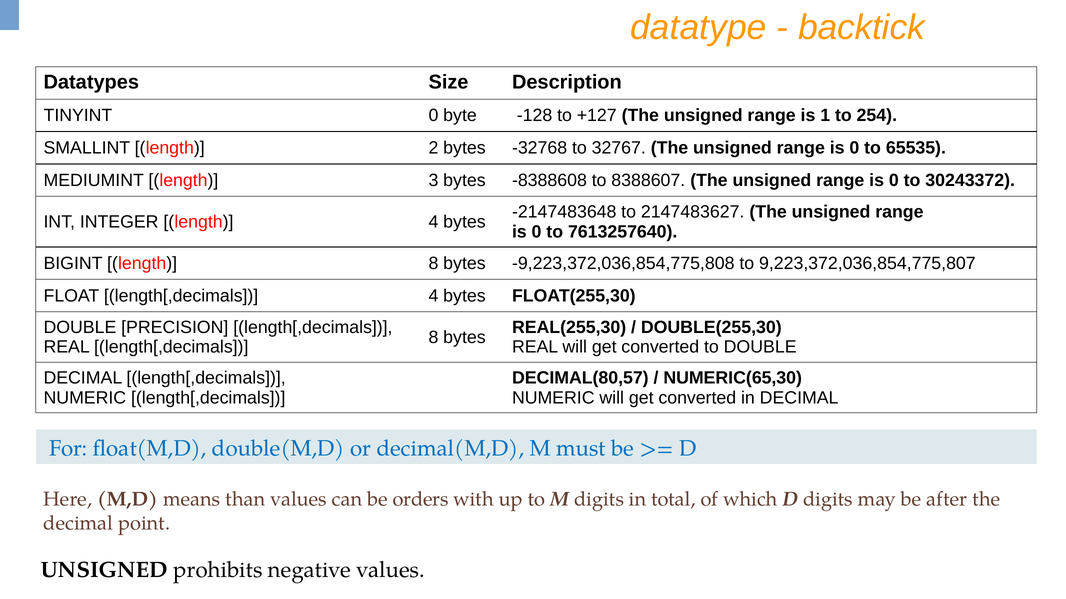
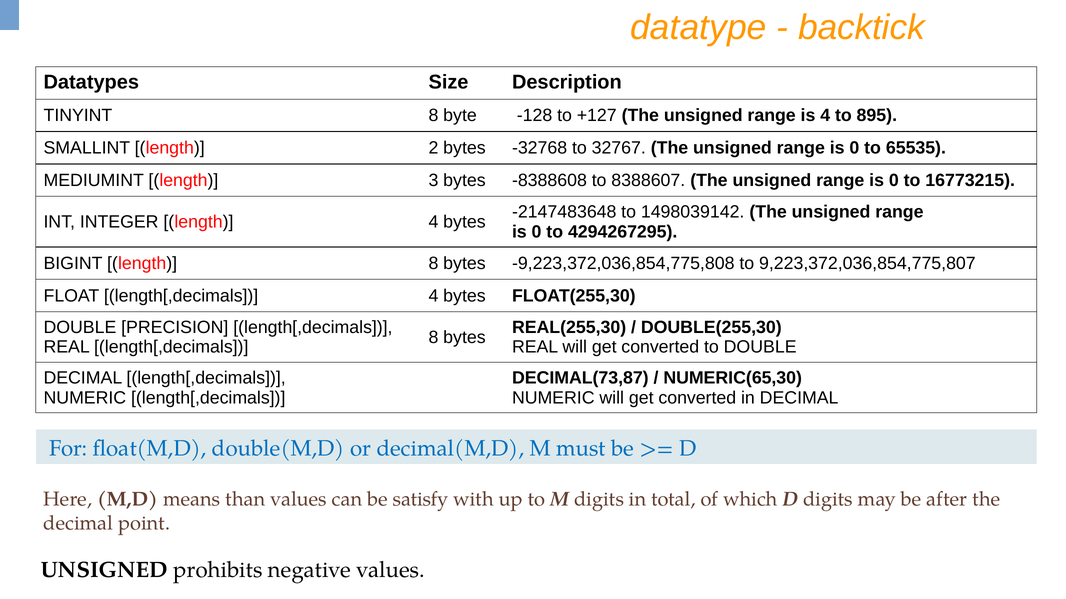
TINYINT 0: 0 -> 8 (434, 116)
is 1: 1 -> 4 (825, 116)
254: 254 -> 895 (877, 116)
30243372: 30243372 -> 16773215 (970, 181)
2147483627: 2147483627 -> 1498039142 (693, 212)
7613257640: 7613257640 -> 4294267295 (623, 232)
DECIMAL(80,57: DECIMAL(80,57 -> DECIMAL(73,87 (580, 378)
orders: orders -> satisfy (421, 500)
